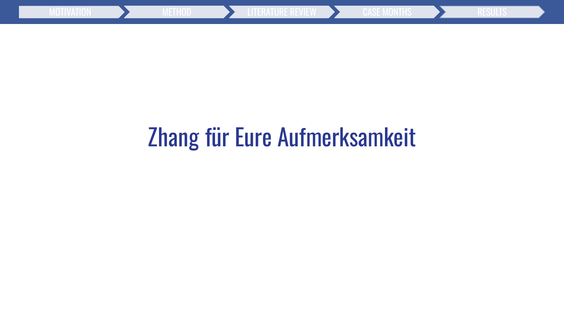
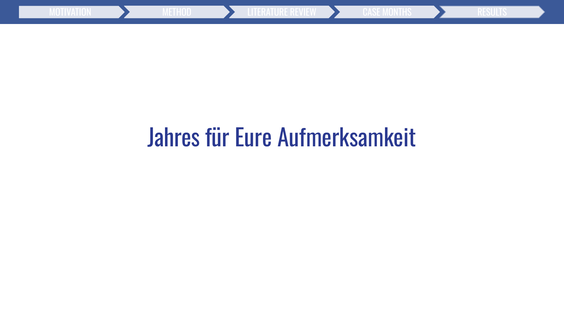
Zhang: Zhang -> Jahres (174, 139)
